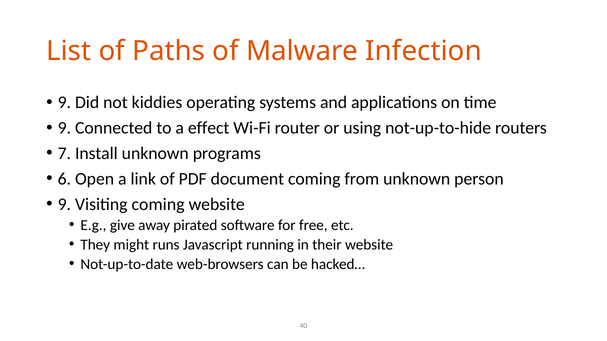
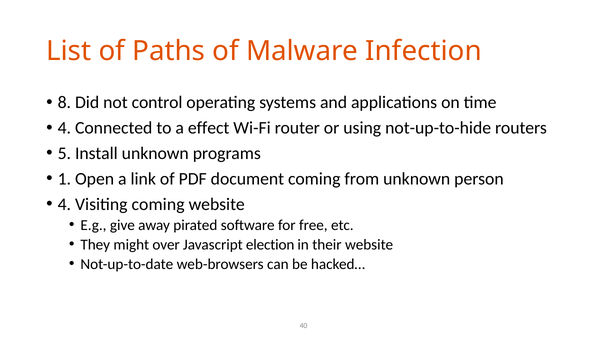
9: 9 -> 8 (64, 103)
kiddies: kiddies -> control (157, 103)
9: 9 -> 4 (64, 128)
7: 7 -> 5 (64, 154)
6: 6 -> 1 (64, 179)
9: 9 -> 4 (64, 204)
runs: runs -> over (166, 245)
running: running -> election (270, 245)
